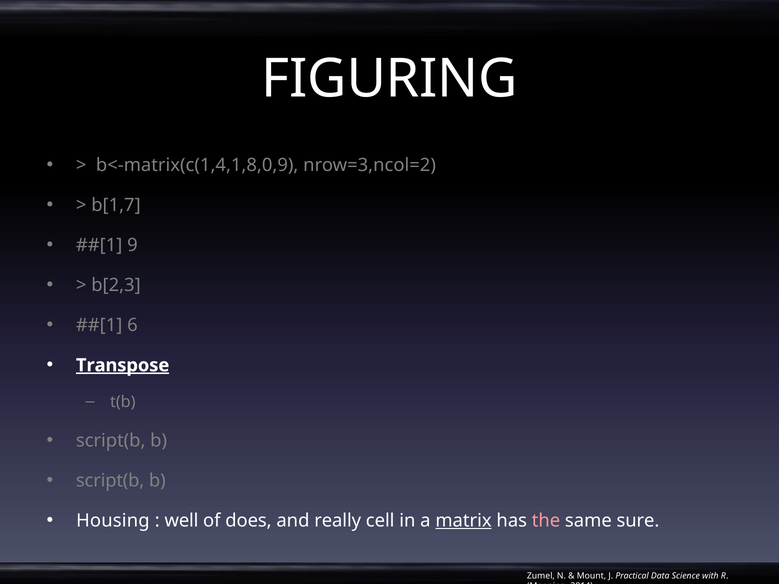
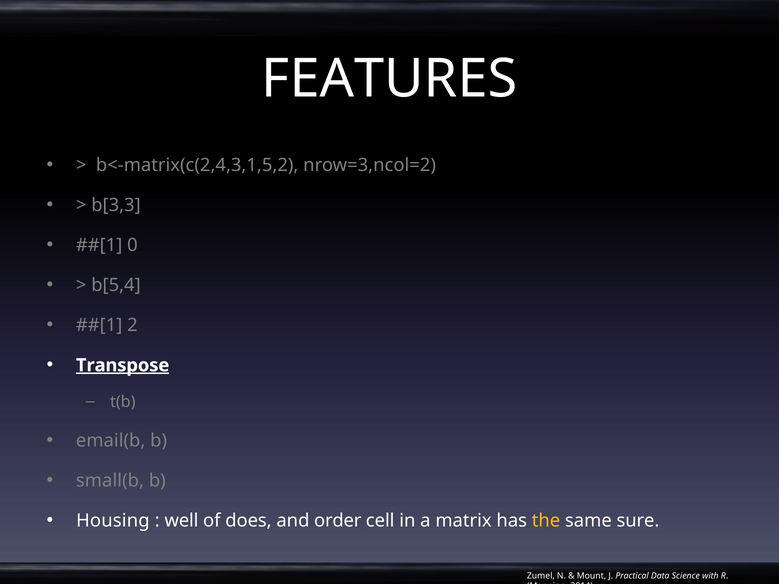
FIGURING: FIGURING -> FEATURES (389, 79)
b<-matrix(c(1,4,1,8,0,9: b<-matrix(c(1,4,1,8,0,9 -> b<-matrix(c(2,4,3,1,5,2 (197, 165)
b[1,7: b[1,7 -> b[3,3 (116, 205)
9: 9 -> 0 (132, 245)
b[2,3: b[2,3 -> b[5,4 (116, 285)
6: 6 -> 2 (132, 325)
script(b: script(b -> email(b (111, 441)
script(b: script(b -> small(b (110, 481)
really: really -> order (338, 521)
matrix underline: present -> none (464, 521)
the colour: pink -> yellow (546, 521)
